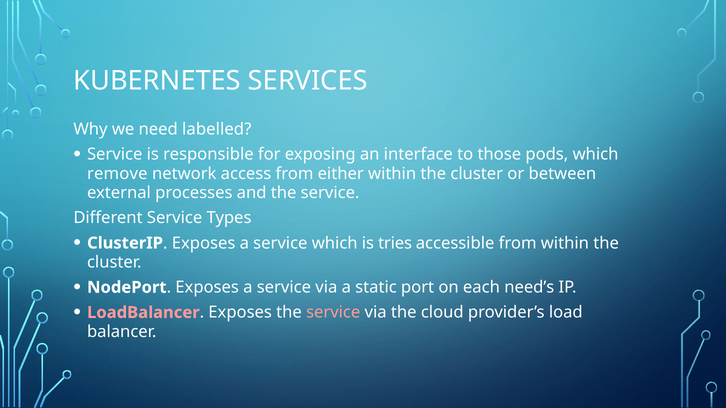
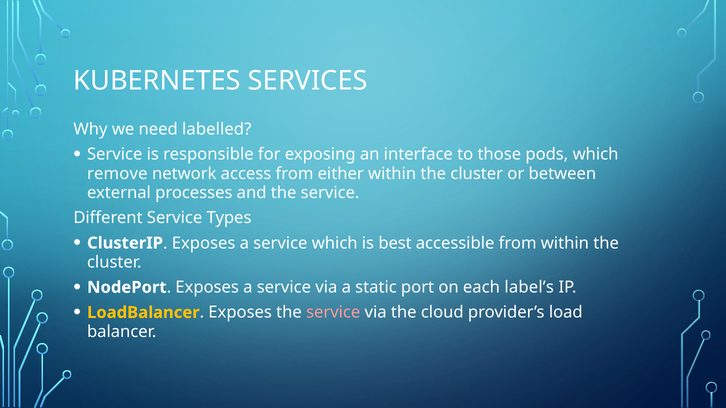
tries: tries -> best (395, 243)
need’s: need’s -> label’s (529, 288)
LoadBalancer colour: pink -> yellow (143, 313)
